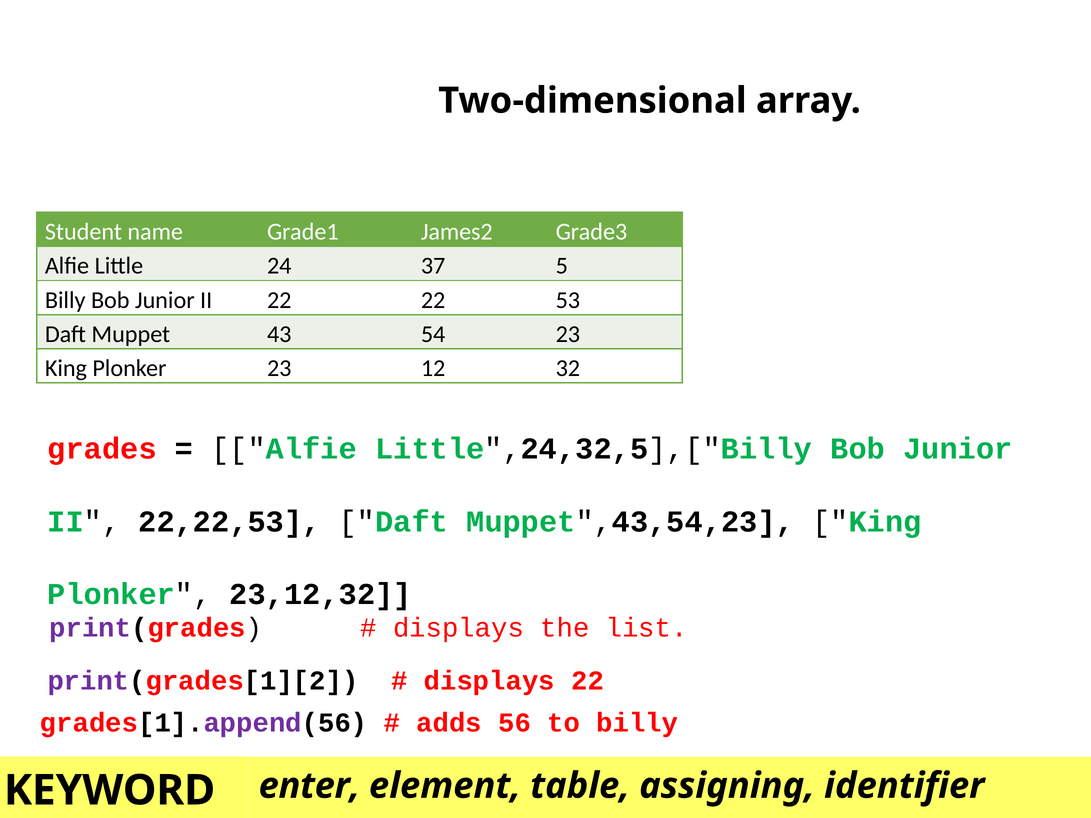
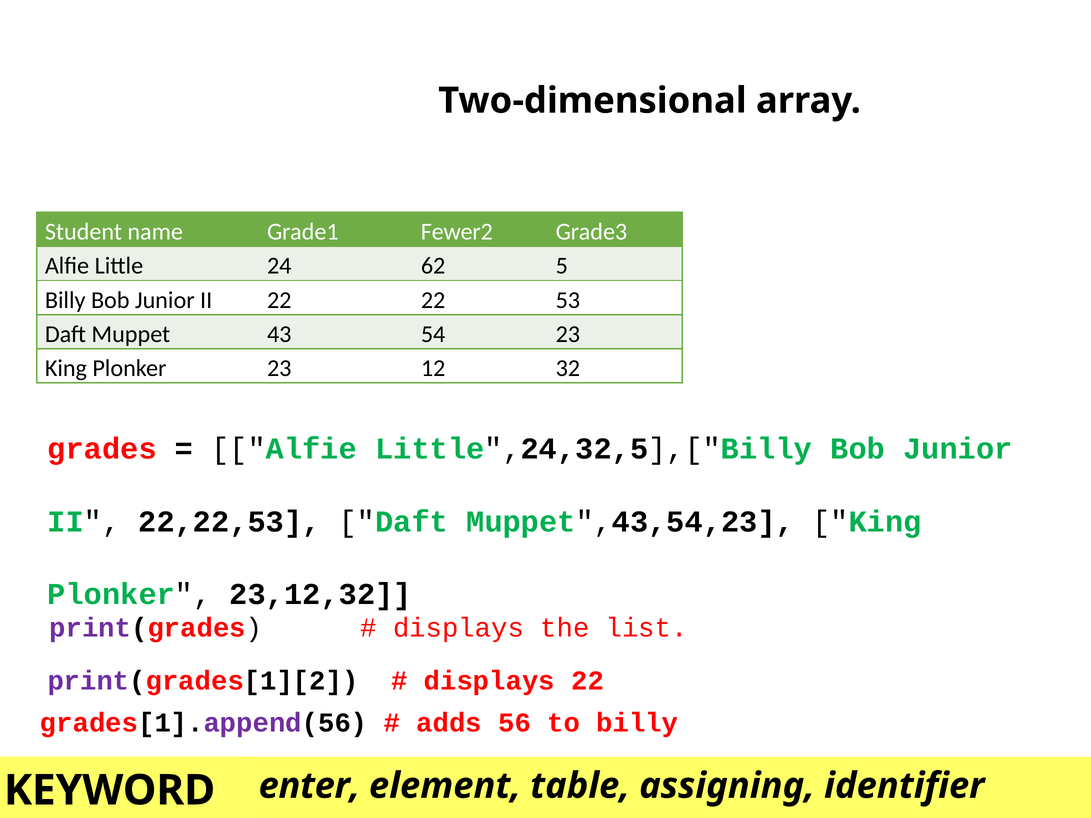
James2: James2 -> Fewer2 (457, 232)
37: 37 -> 62 (433, 266)
